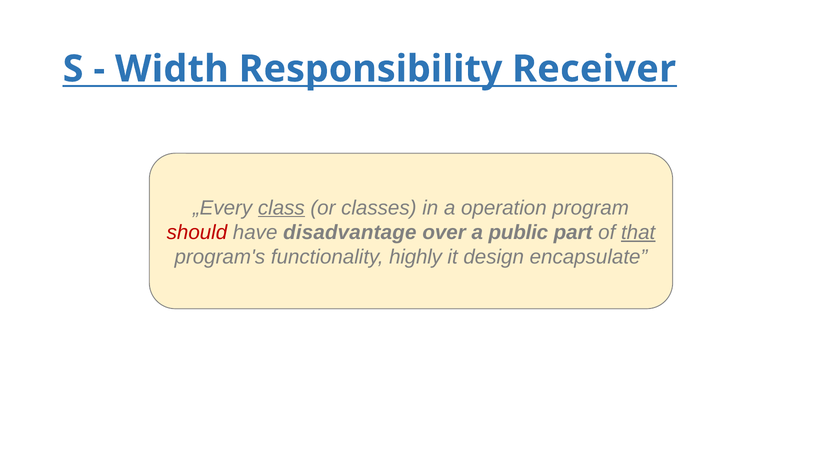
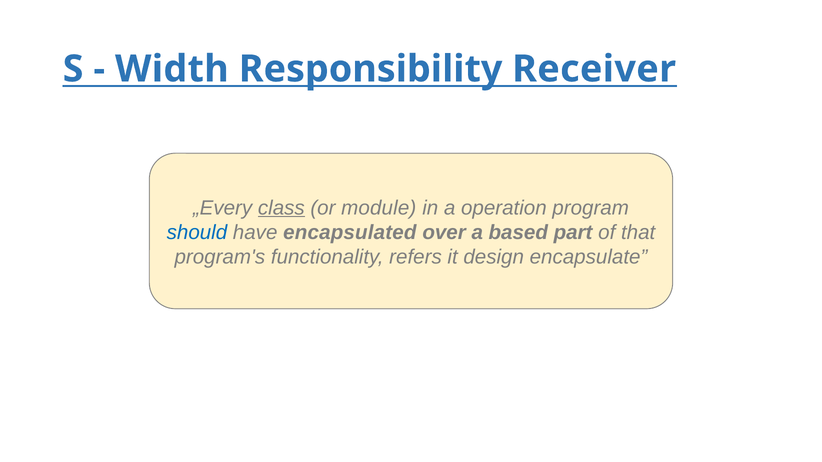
classes: classes -> module (379, 208)
should colour: red -> blue (197, 233)
disadvantage: disadvantage -> encapsulated (350, 233)
public: public -> based (518, 233)
that underline: present -> none (638, 233)
highly: highly -> refers (416, 257)
